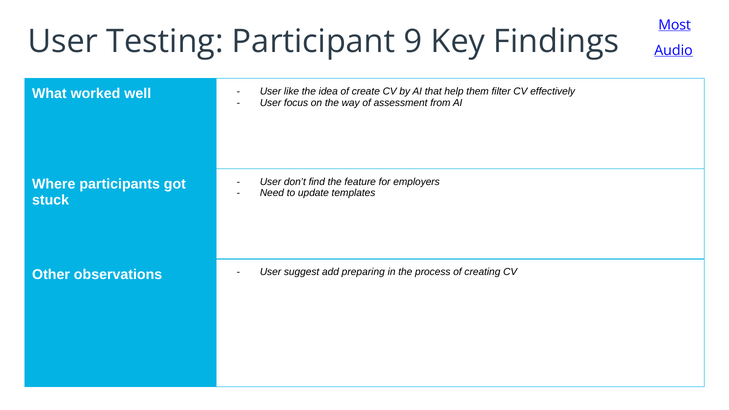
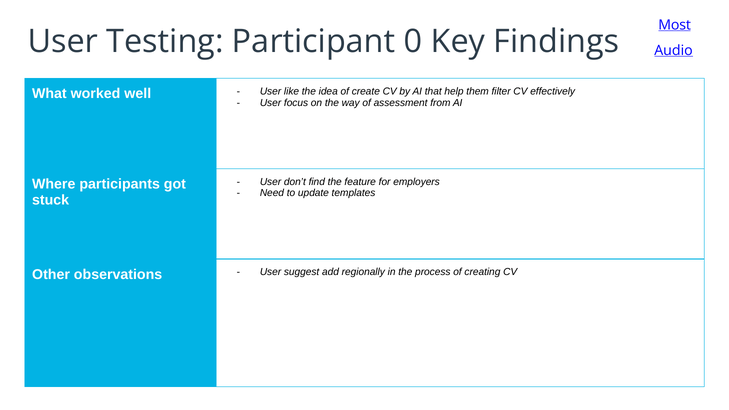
9: 9 -> 0 (413, 42)
preparing: preparing -> regionally (363, 272)
